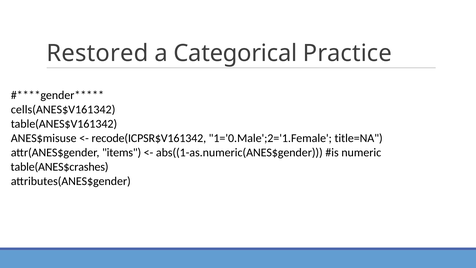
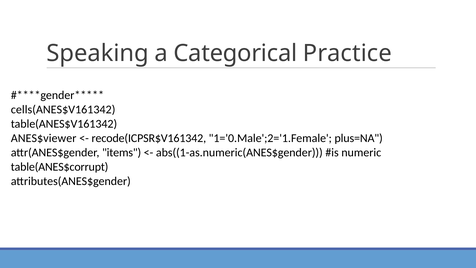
Restored: Restored -> Speaking (98, 53)
ANES$misuse: ANES$misuse -> ANES$viewer (44, 138)
title=NA: title=NA -> plus=NA (359, 138)
table(ANES$crashes: table(ANES$crashes -> table(ANES$corrupt (60, 167)
